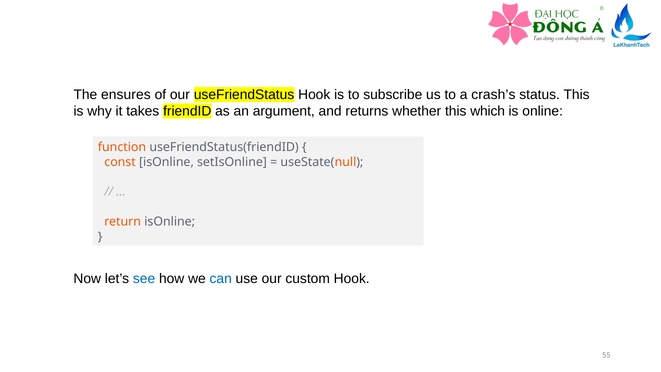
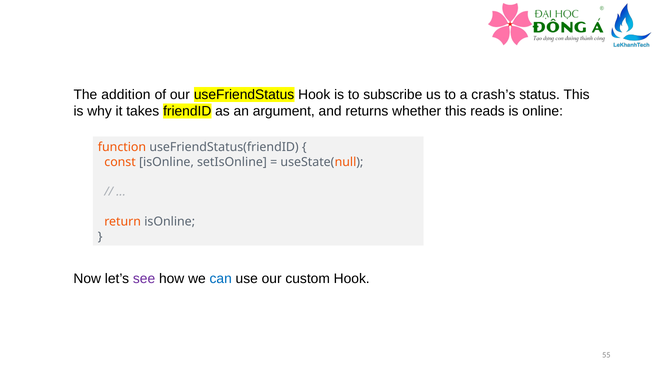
ensures: ensures -> addition (126, 95)
which: which -> reads (488, 111)
see colour: blue -> purple (144, 279)
